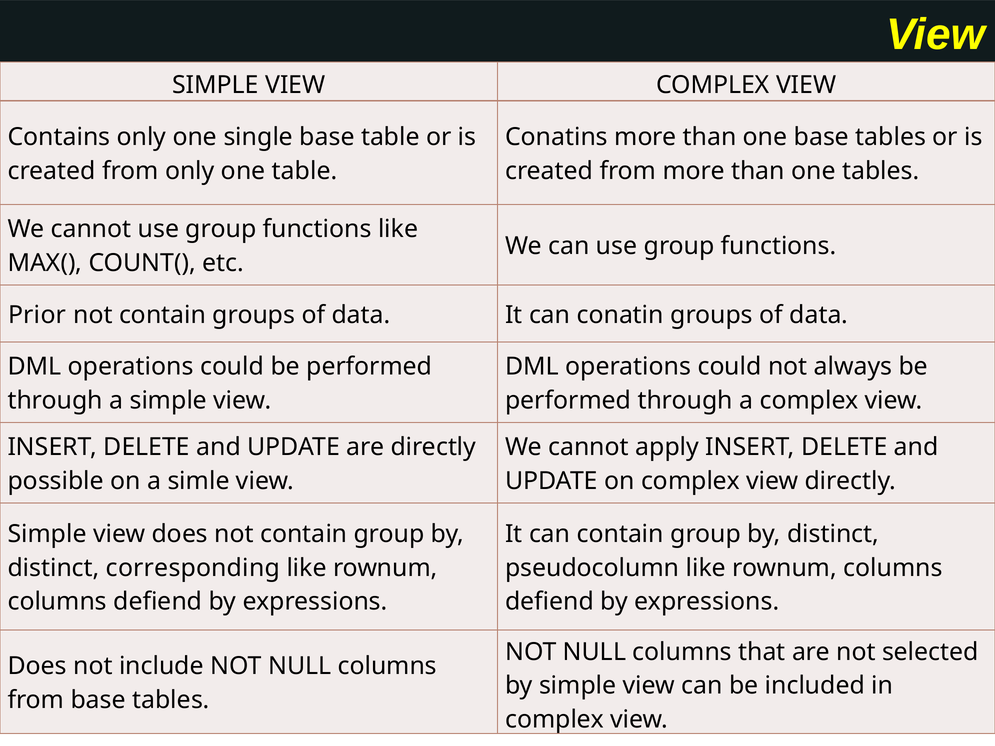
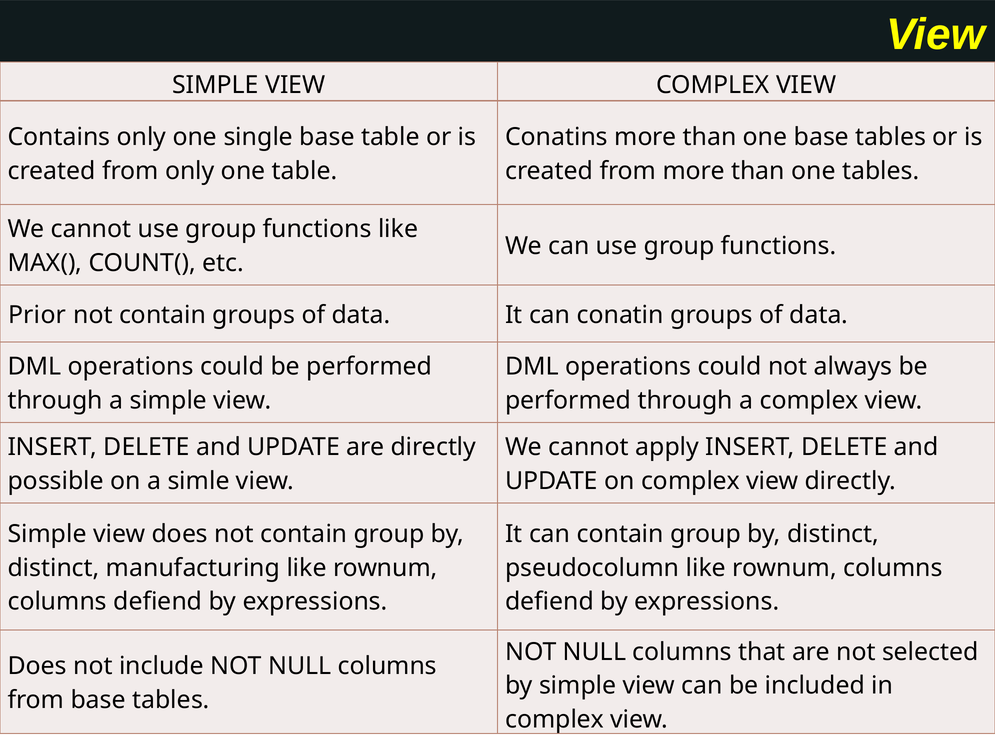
corresponding: corresponding -> manufacturing (193, 568)
